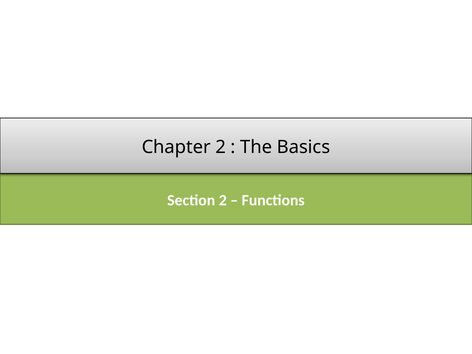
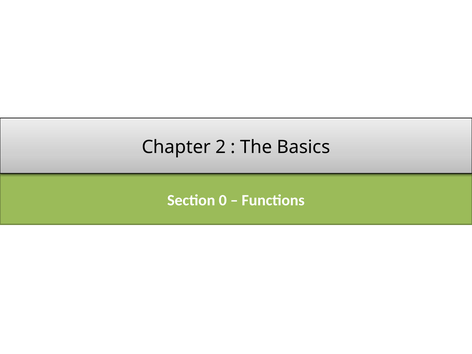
Section 2: 2 -> 0 (223, 200)
